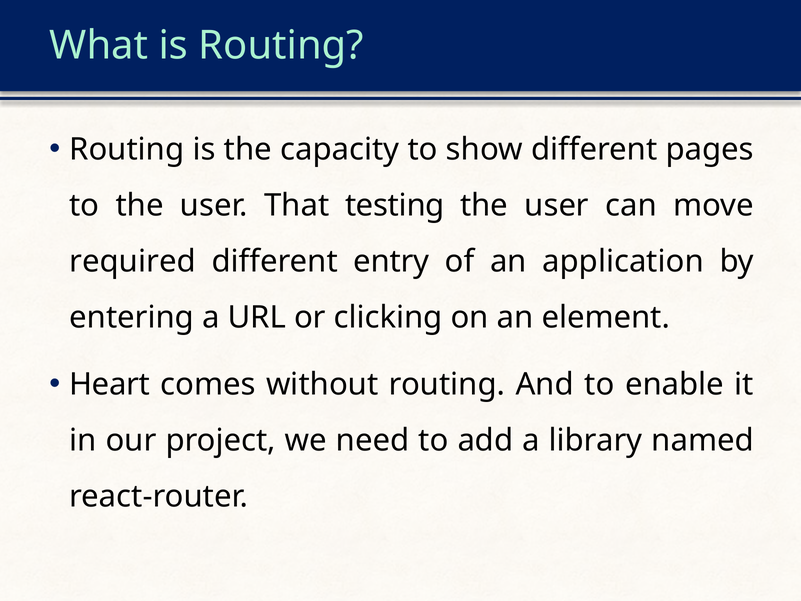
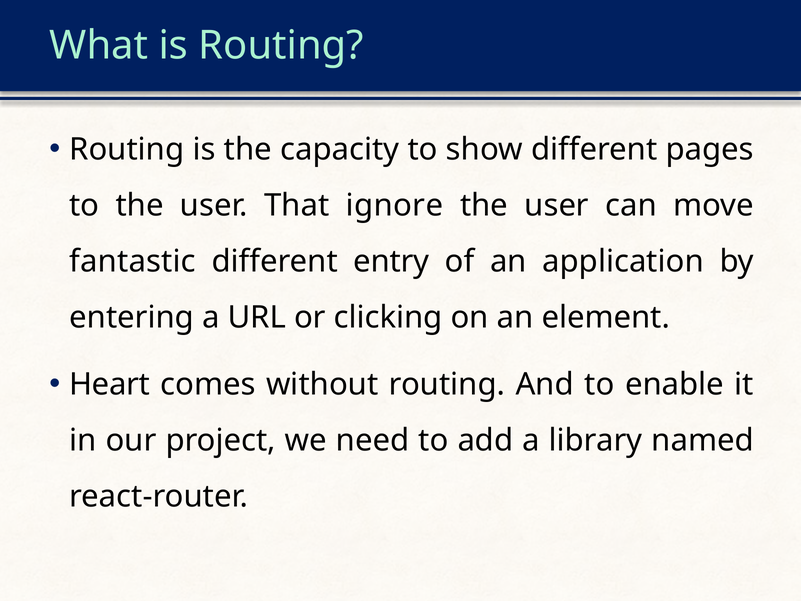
testing: testing -> ignore (395, 206)
required: required -> fantastic (133, 262)
